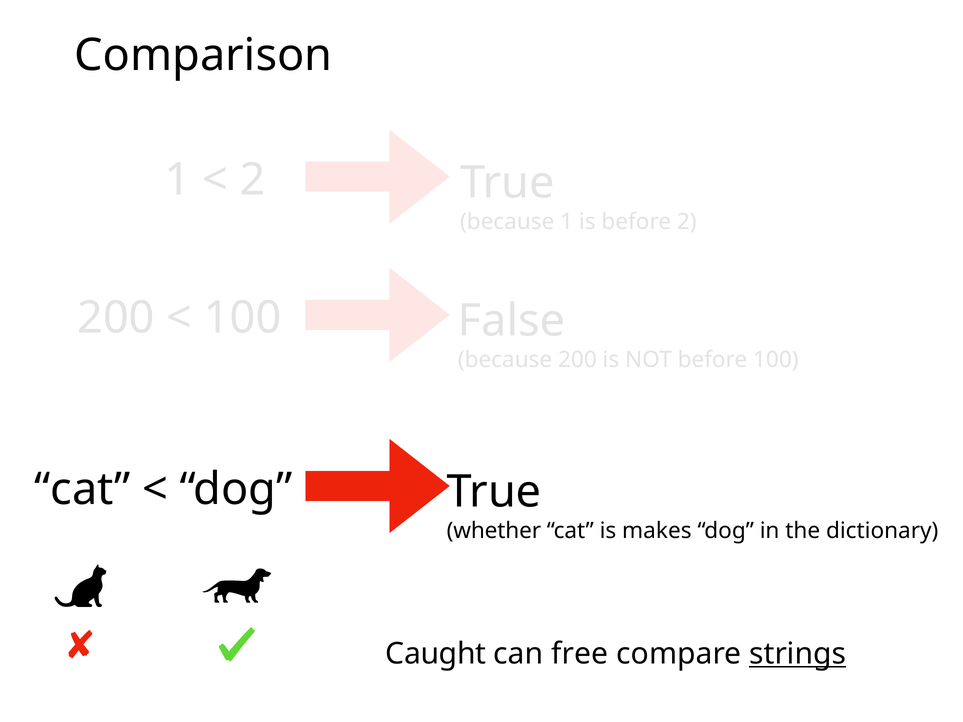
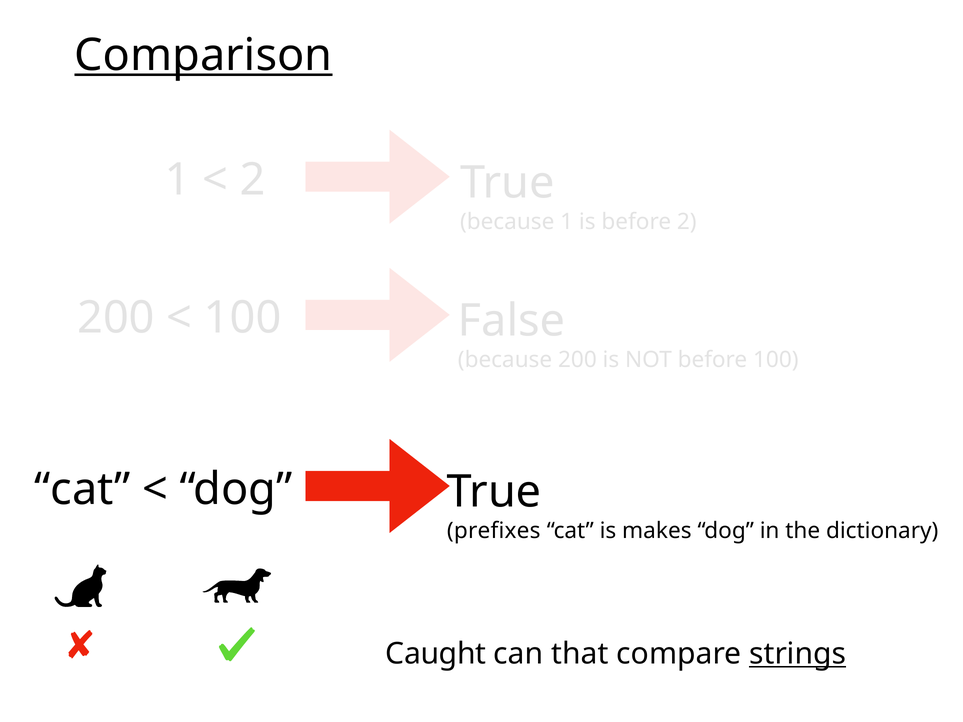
Comparison underline: none -> present (203, 55)
whether: whether -> prefixes (494, 531)
free: free -> that (580, 654)
